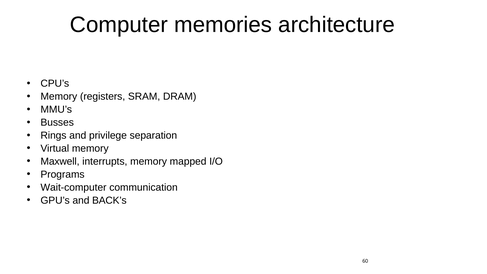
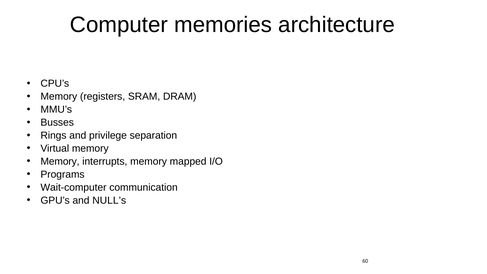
Maxwell: Maxwell -> Memory (60, 161)
BACK’s: BACK’s -> NULL’s (109, 200)
